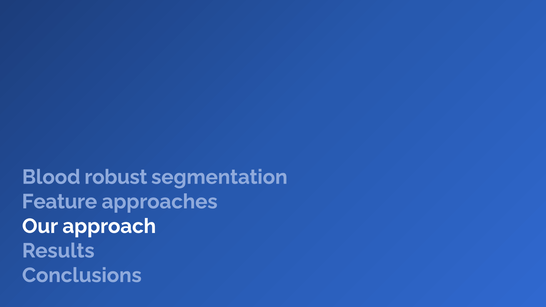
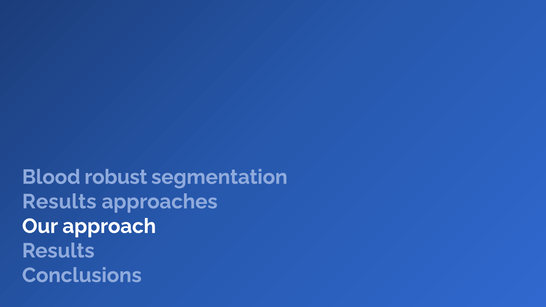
Feature: Feature -> Results (59, 202)
